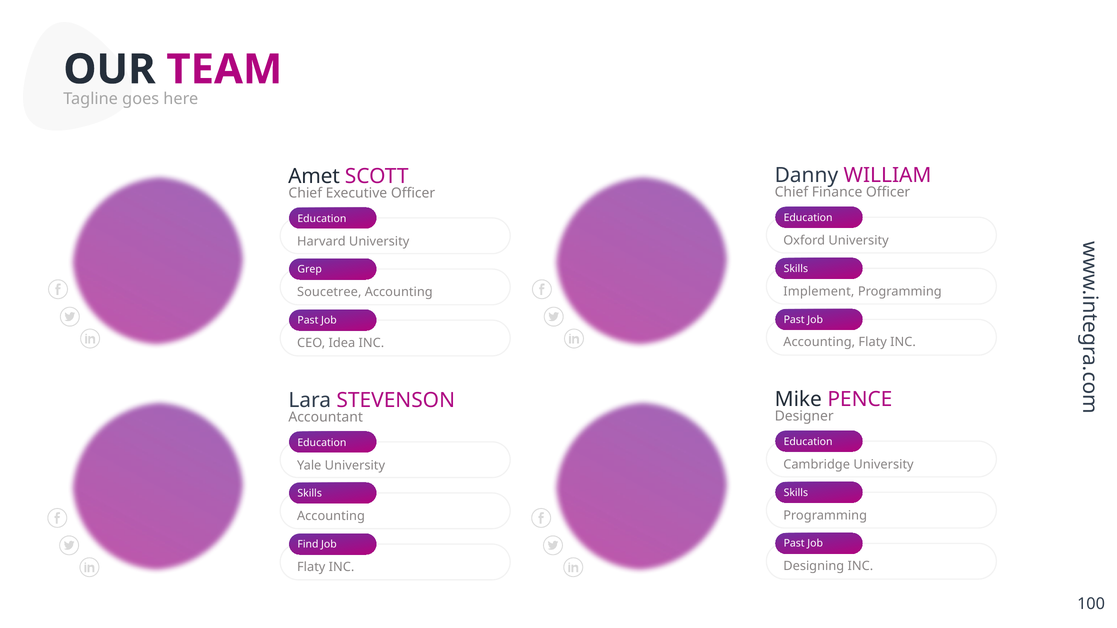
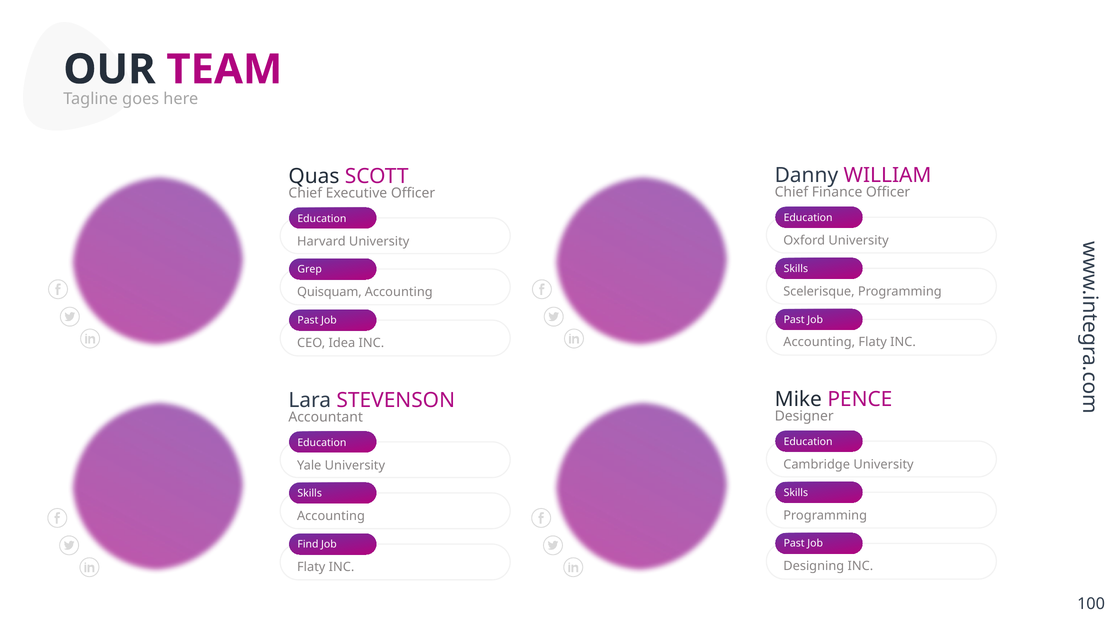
Amet: Amet -> Quas (314, 176)
Implement: Implement -> Scelerisque (819, 292)
Soucetree: Soucetree -> Quisquam (329, 292)
